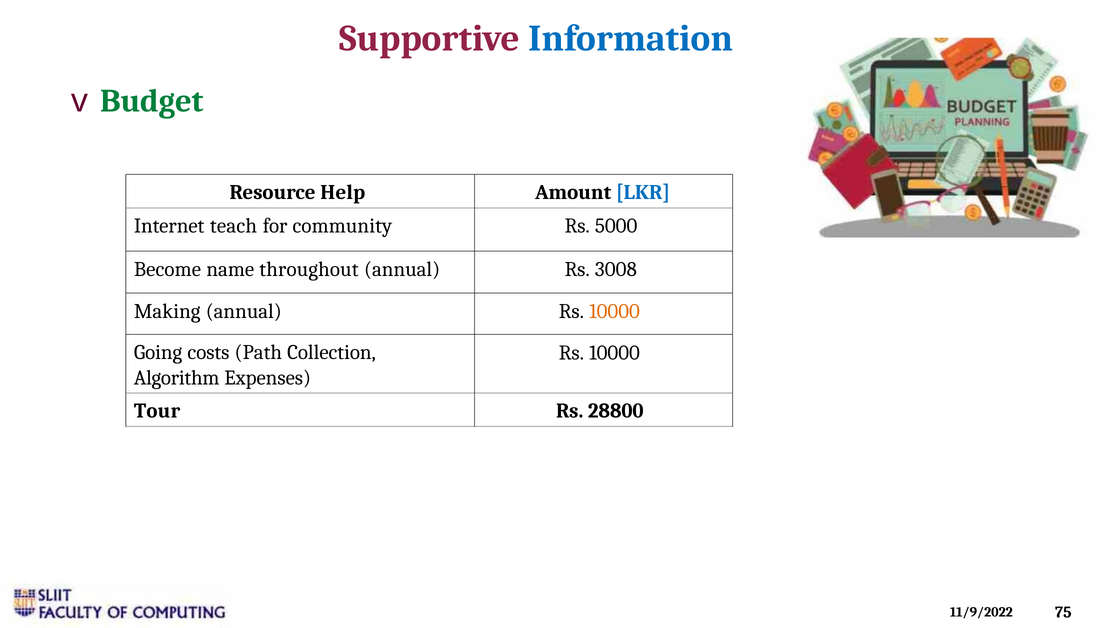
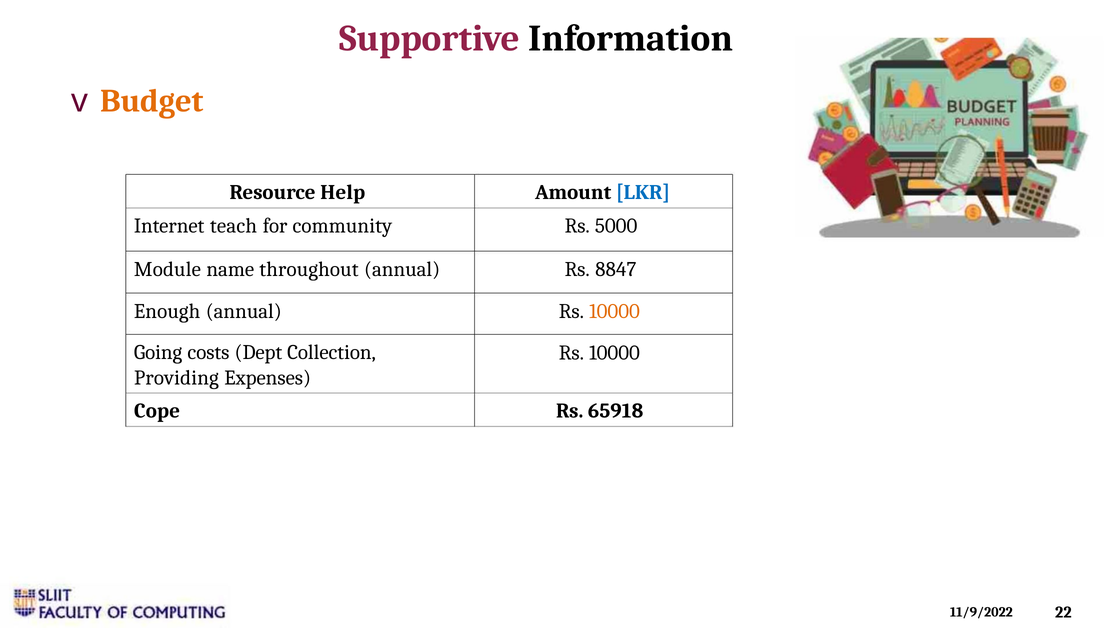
Information colour: blue -> black (631, 39)
Budget colour: green -> orange (152, 101)
Become: Become -> Module (167, 269)
3008: 3008 -> 8847 (616, 269)
Making: Making -> Enough (167, 311)
Path: Path -> Dept (258, 352)
Algorithm: Algorithm -> Providing (176, 378)
Tour: Tour -> Cope (157, 411)
28800: 28800 -> 65918 (616, 411)
75: 75 -> 22 (1063, 612)
